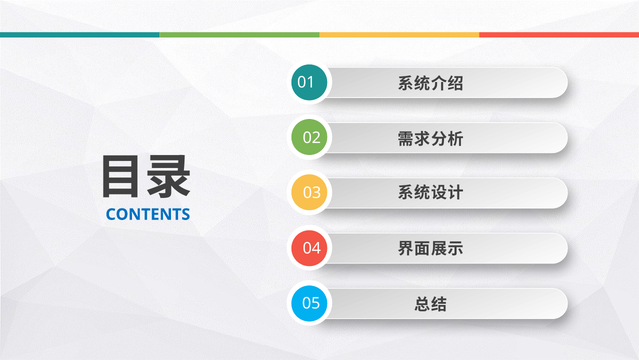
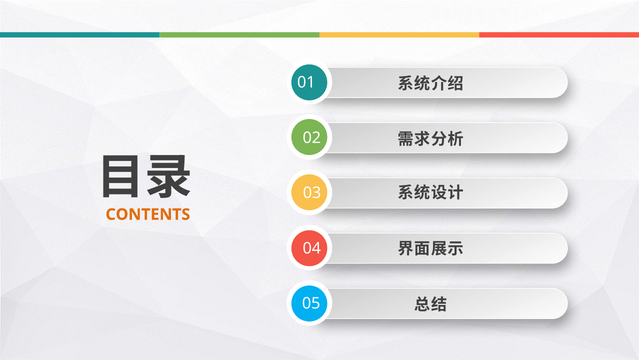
CONTENTS colour: blue -> orange (148, 214)
